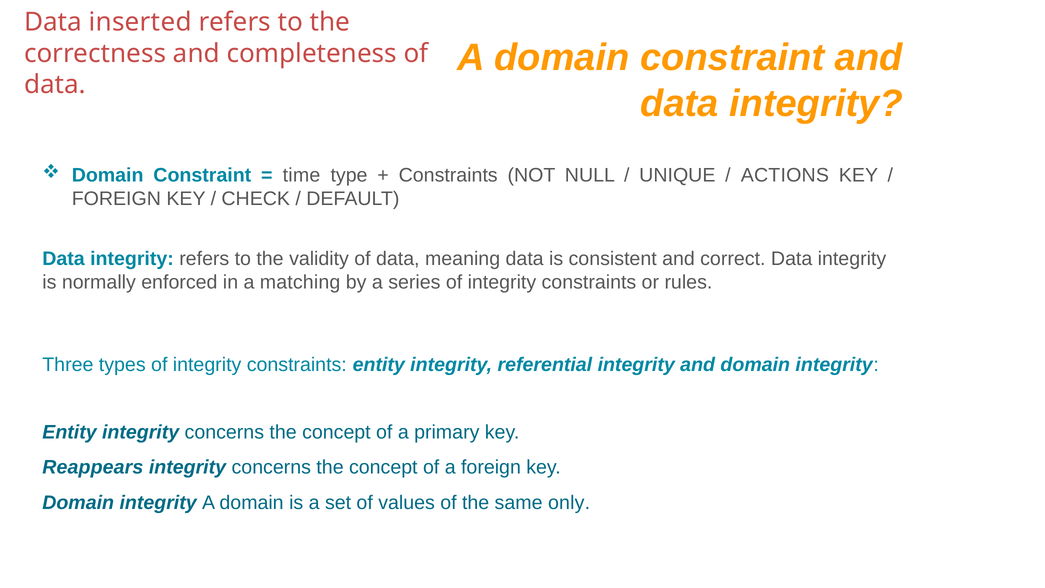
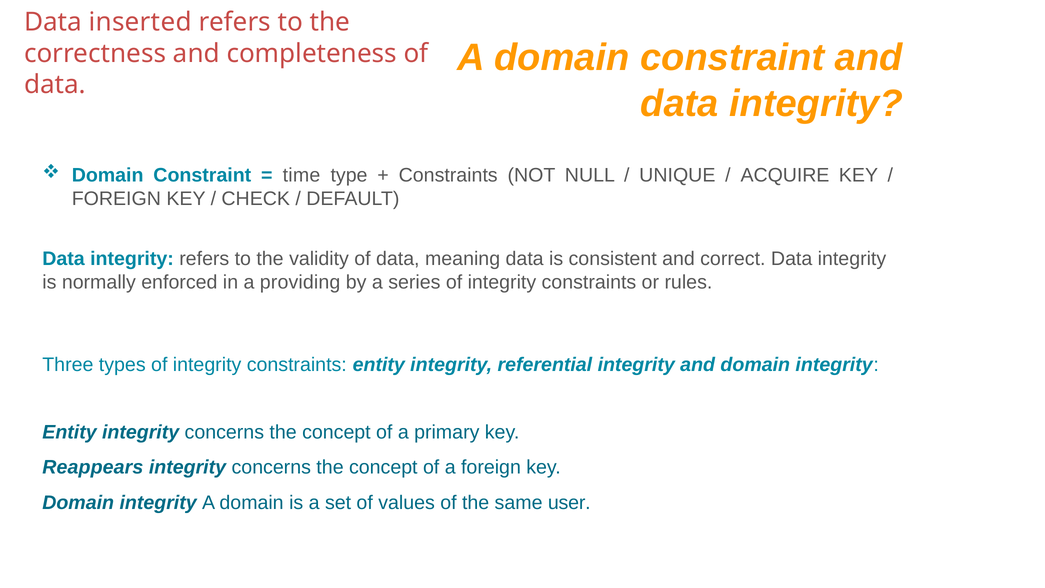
ACTIONS: ACTIONS -> ACQUIRE (785, 175)
matching: matching -> providing (300, 282)
only: only -> user (569, 503)
